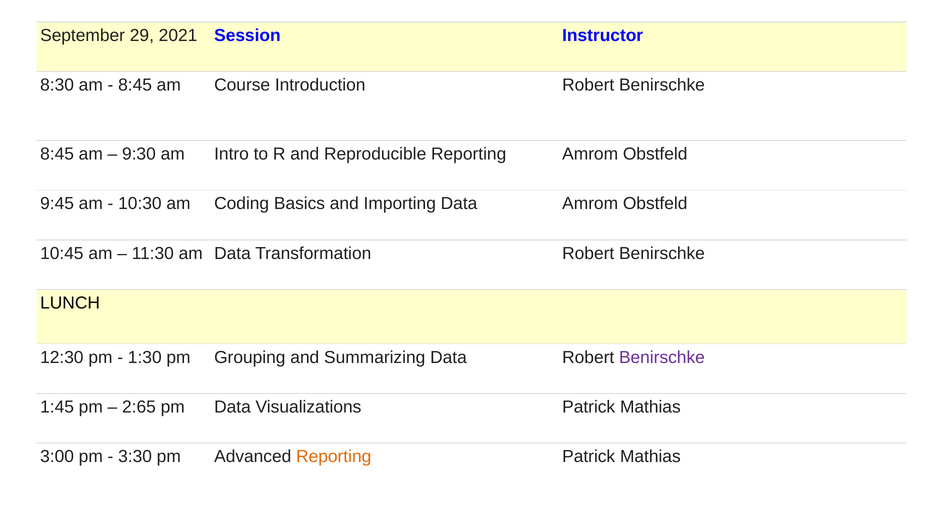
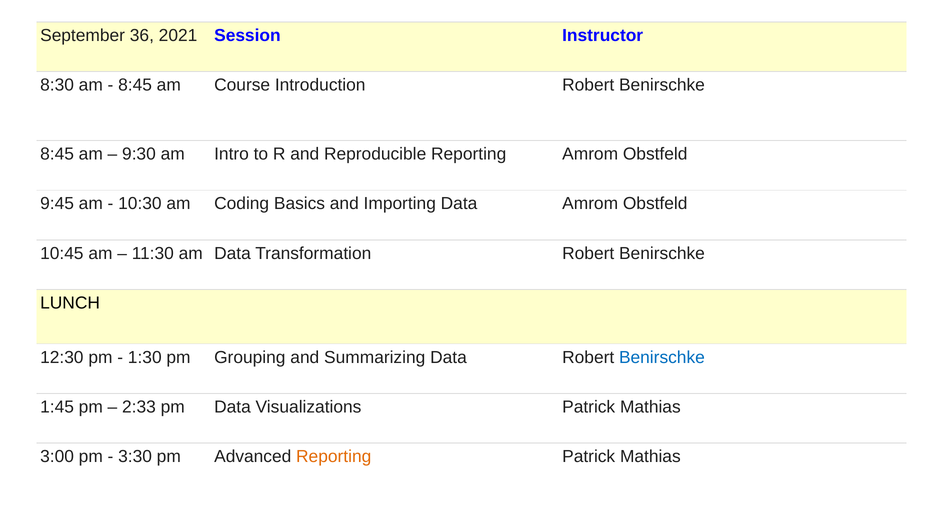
29: 29 -> 36 (142, 35)
Benirschke colour: purple -> blue (662, 357)
2:65: 2:65 -> 2:33 (139, 407)
